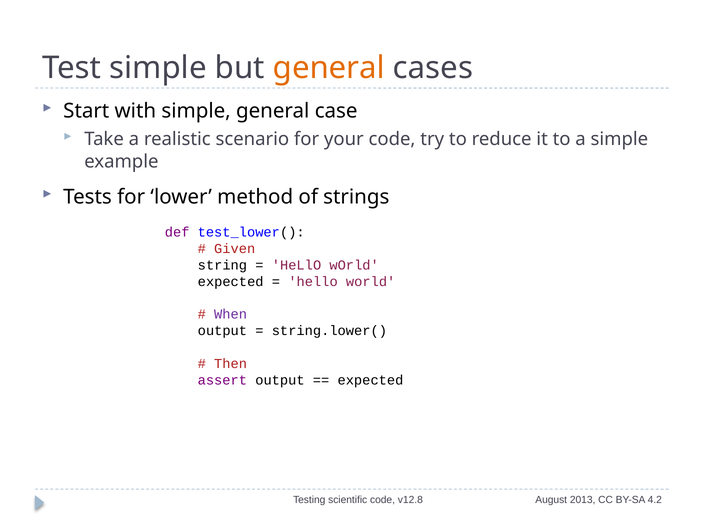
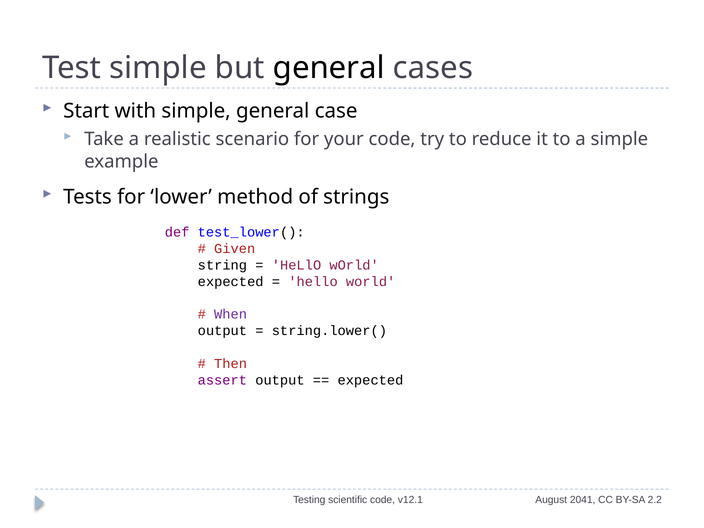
general colour: orange -> black (329, 68)
v12.8: v12.8 -> v12.1 (410, 500)
2013: 2013 -> 2041 (583, 500)
4.2: 4.2 -> 2.2 (655, 500)
